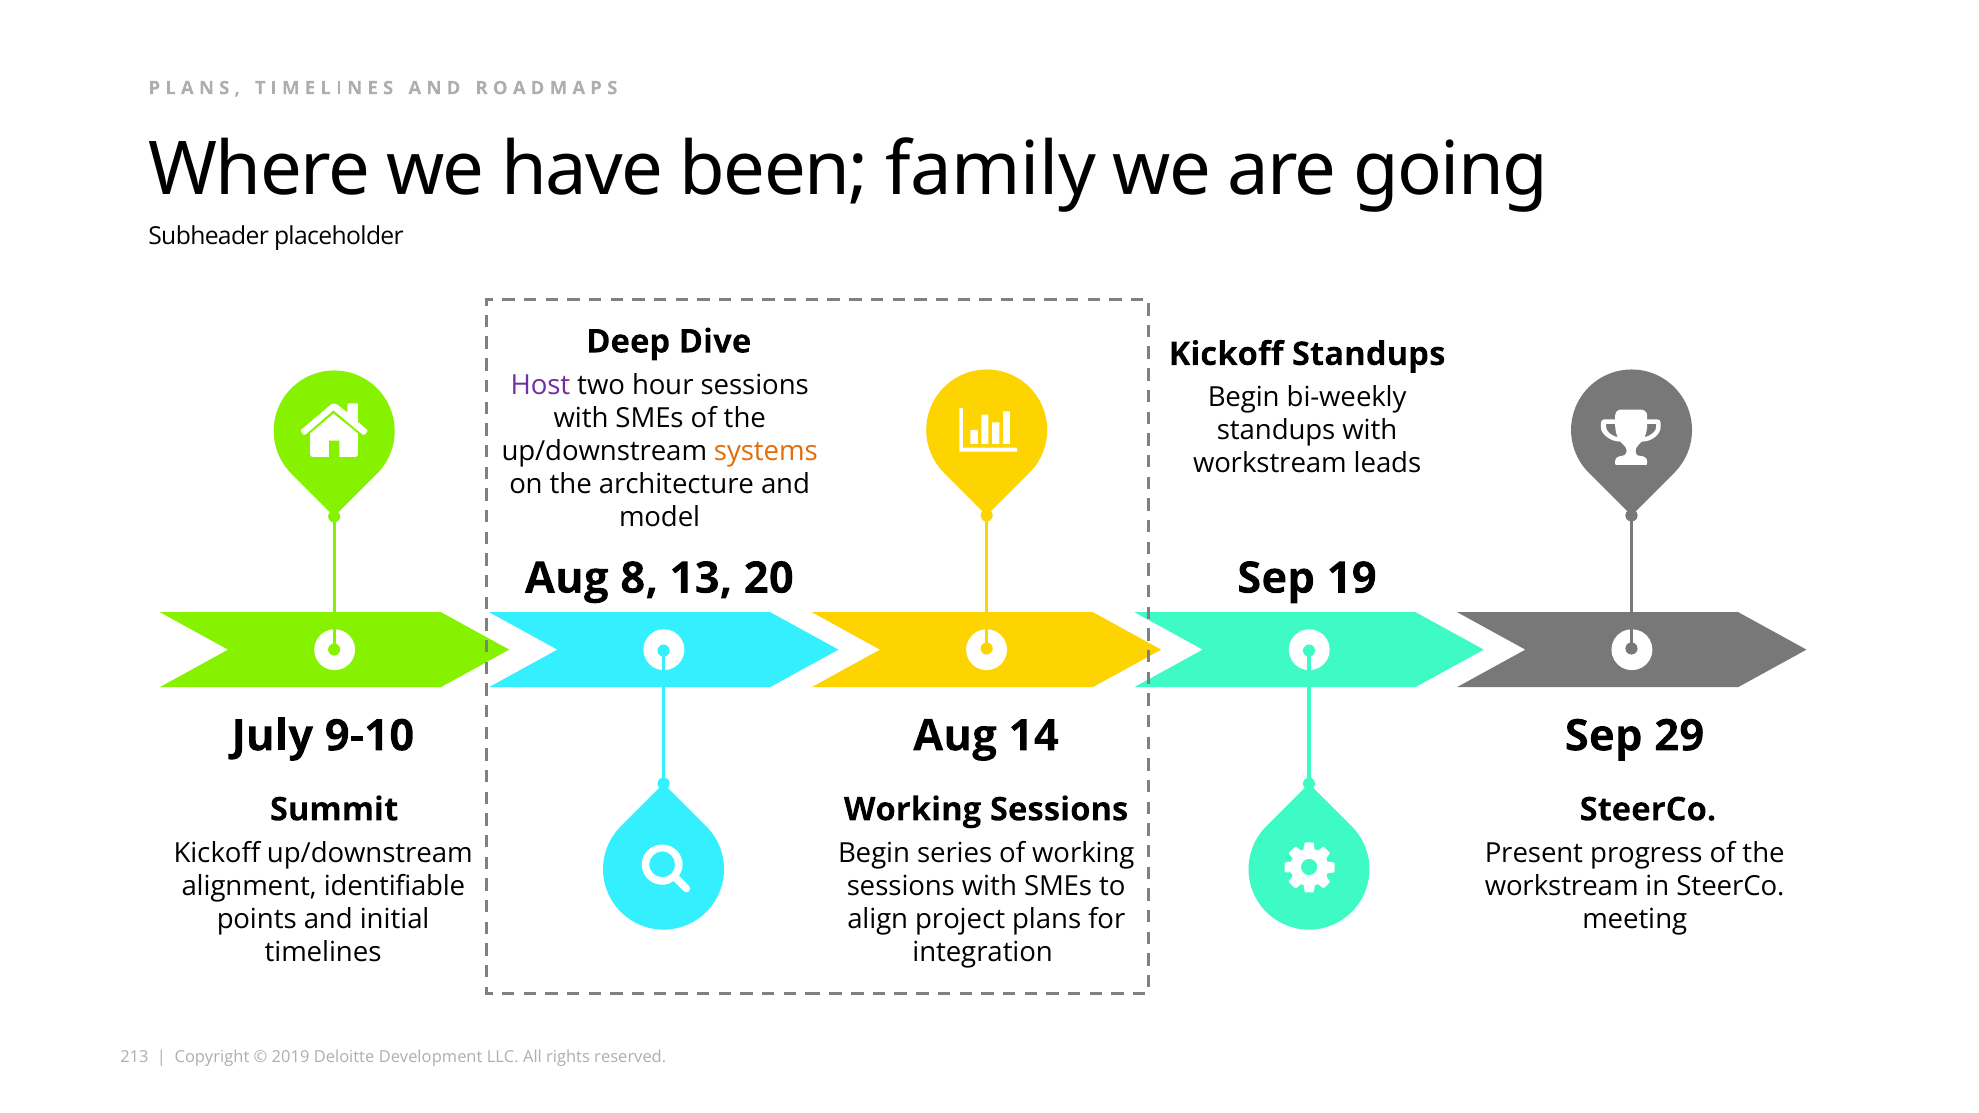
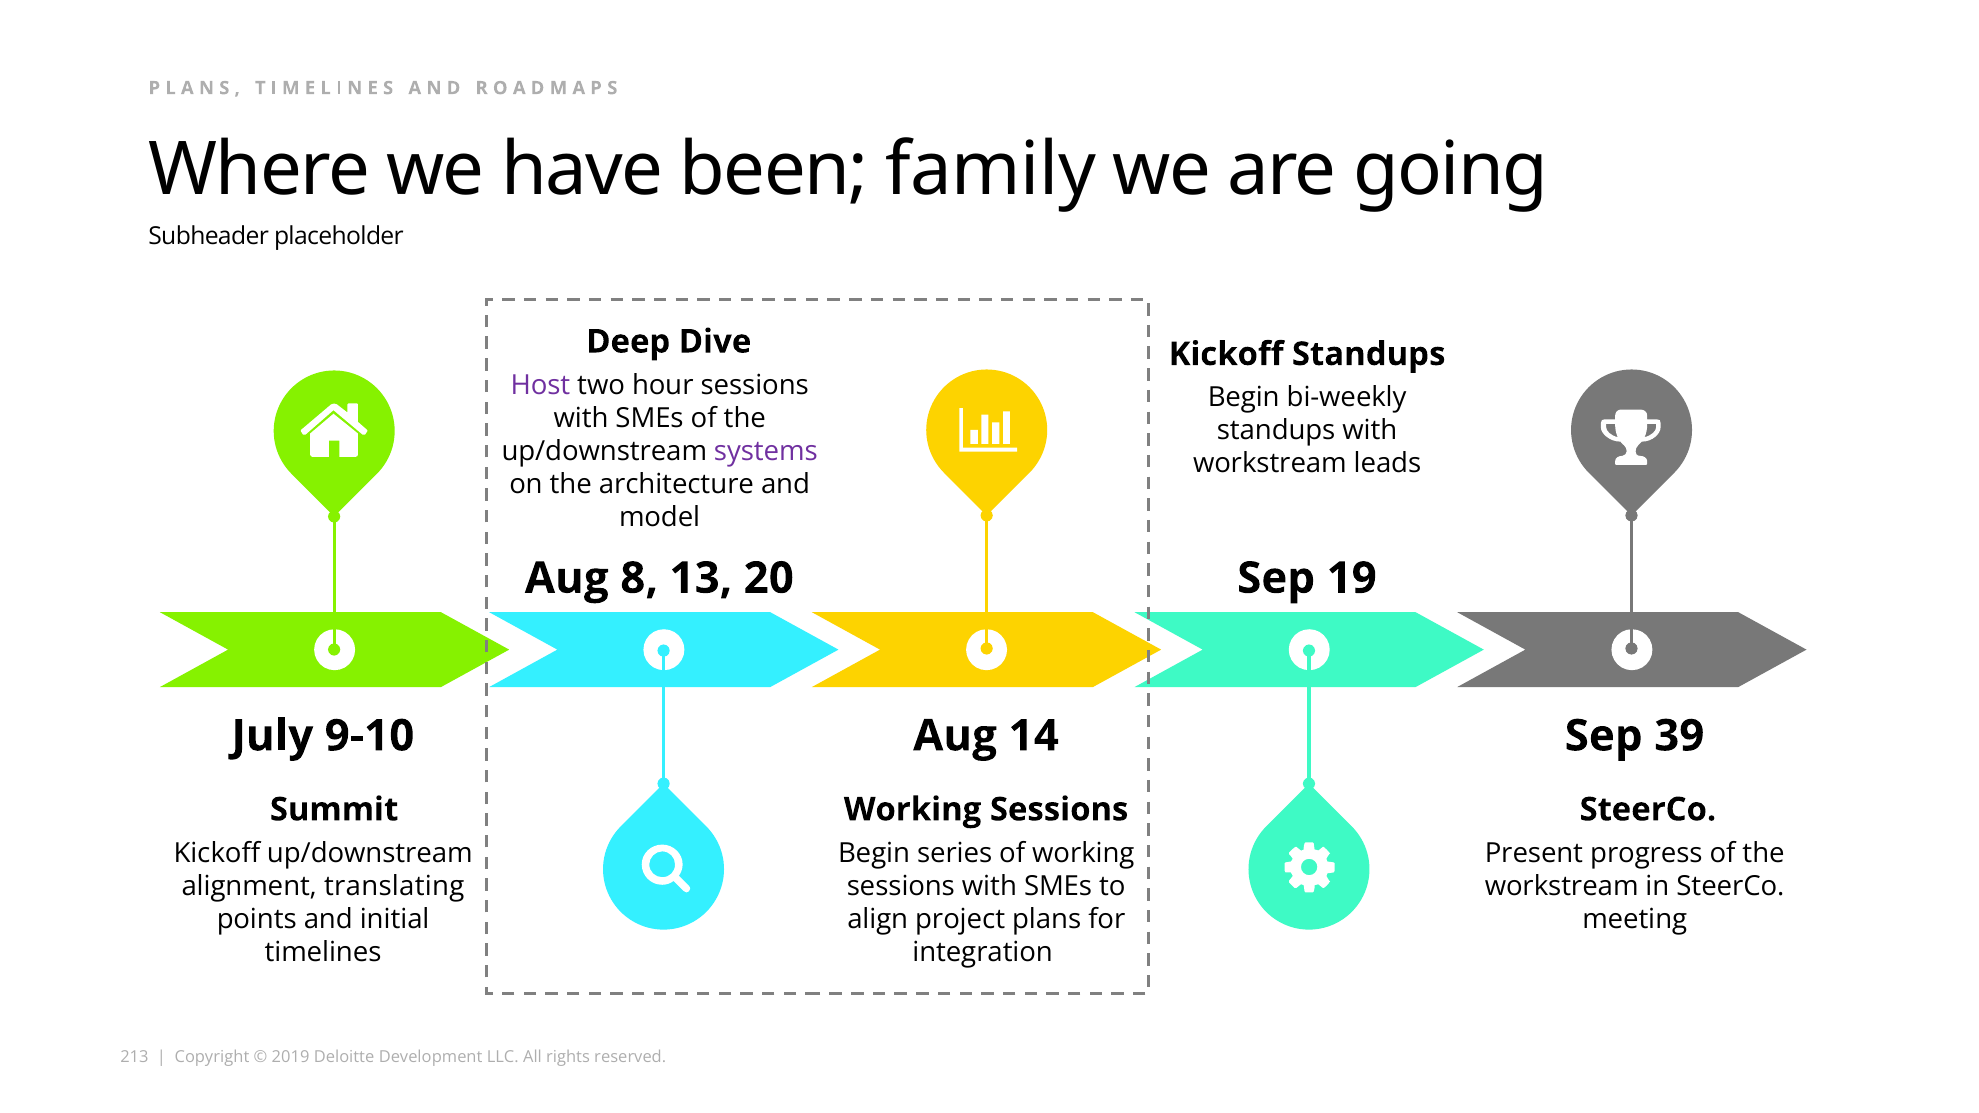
systems colour: orange -> purple (766, 451)
29: 29 -> 39 (1679, 736)
identifiable: identifiable -> translating (394, 886)
